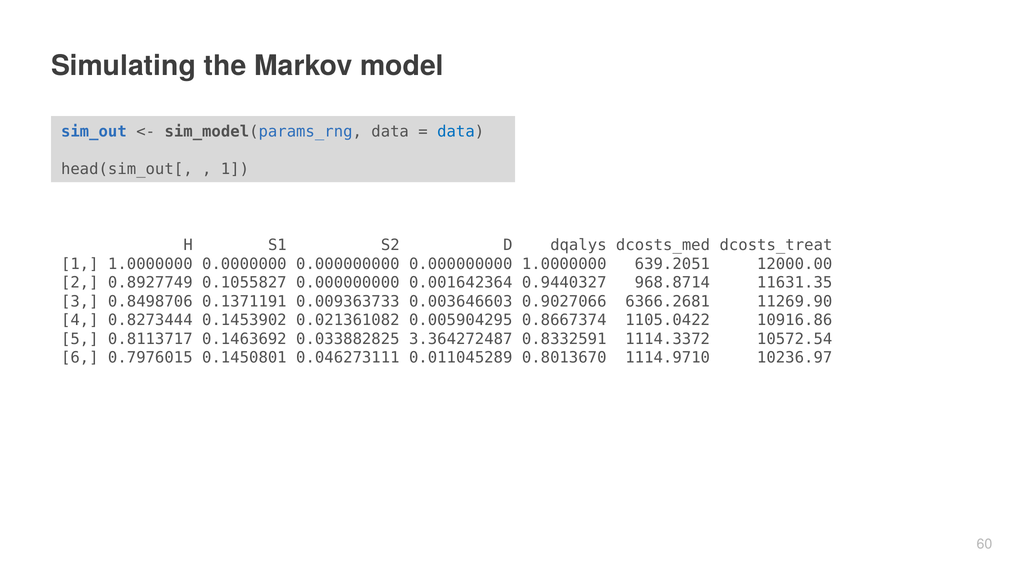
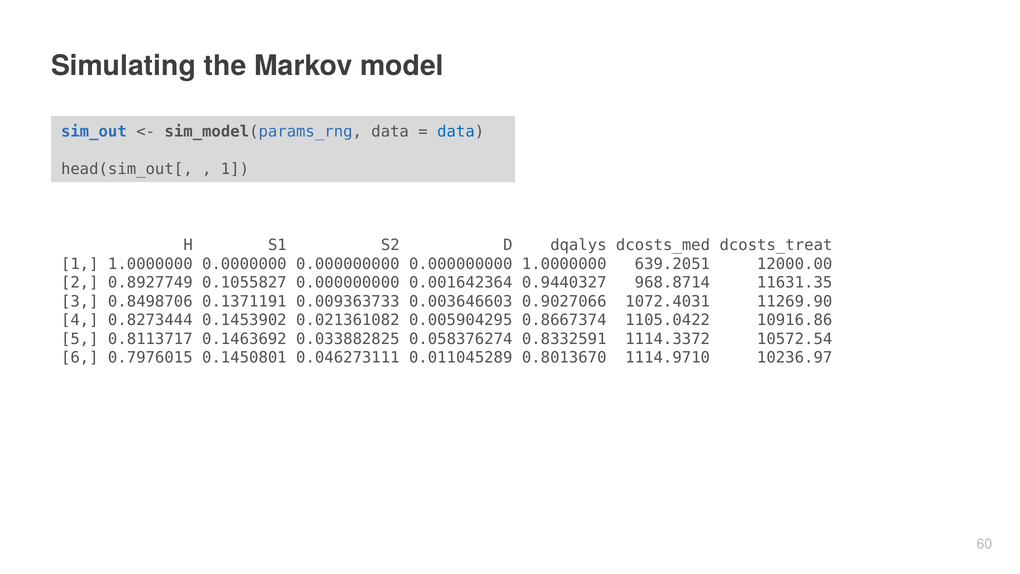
6366.2681: 6366.2681 -> 1072.4031 (668, 301)
3.364272487: 3.364272487 -> 0.058376274 (461, 339)
